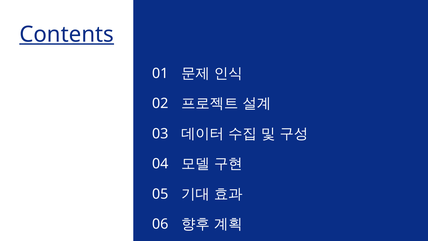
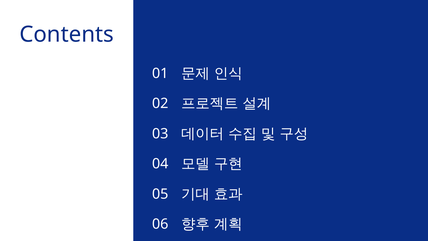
Contents underline: present -> none (67, 34)
